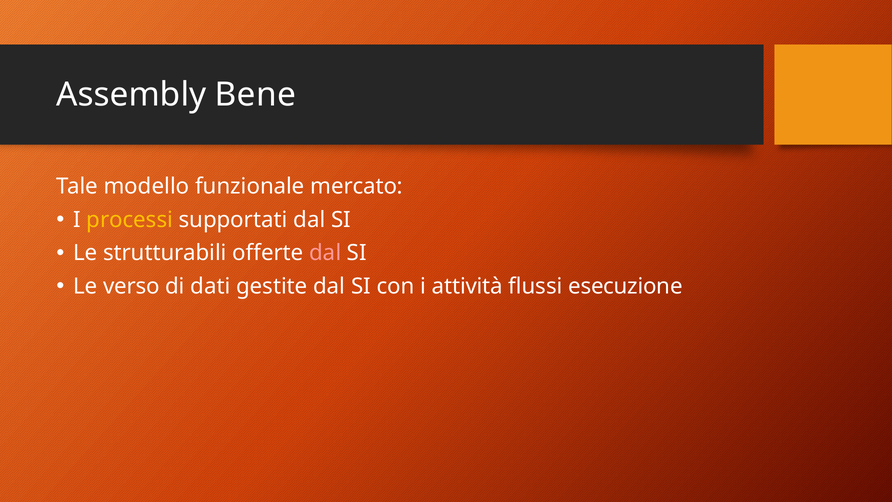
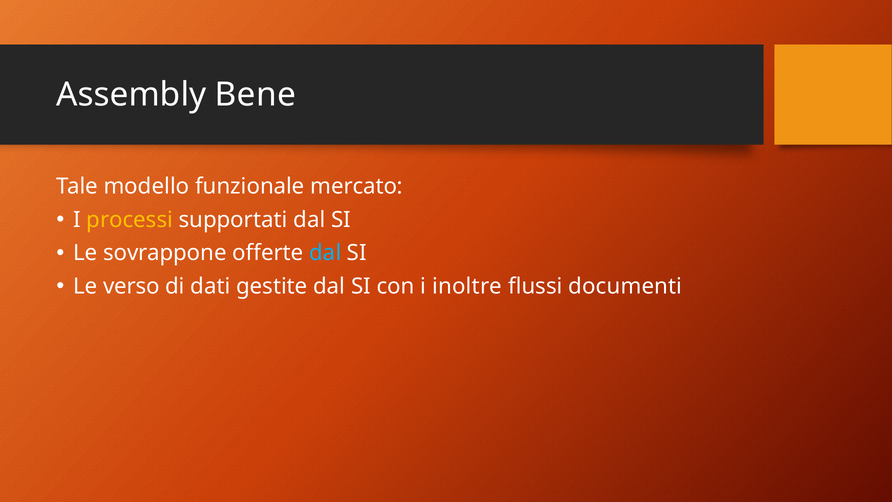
strutturabili: strutturabili -> sovrappone (165, 253)
dal colour: pink -> light blue (325, 253)
attività: attività -> inoltre (467, 286)
esecuzione: esecuzione -> documenti (625, 286)
